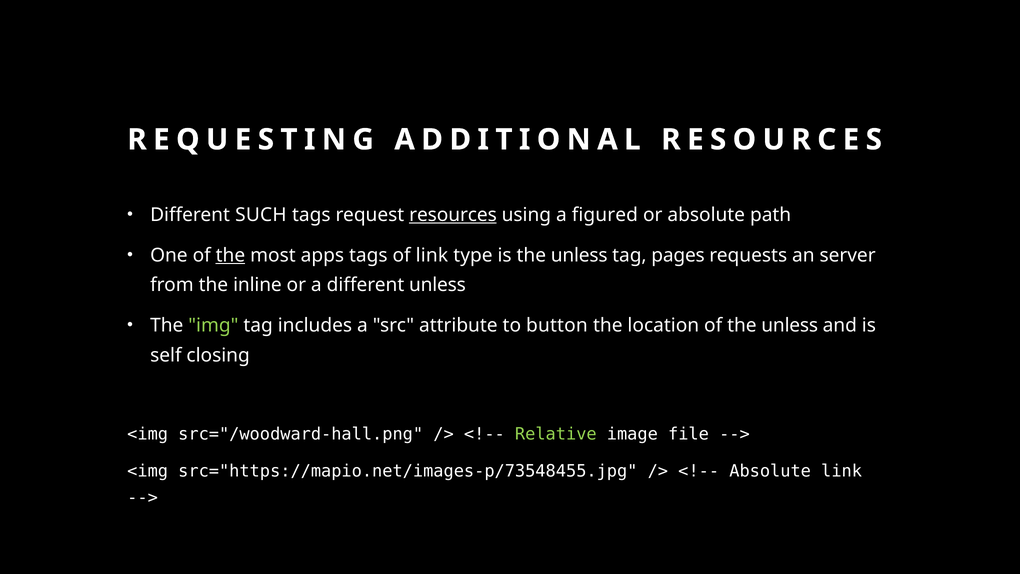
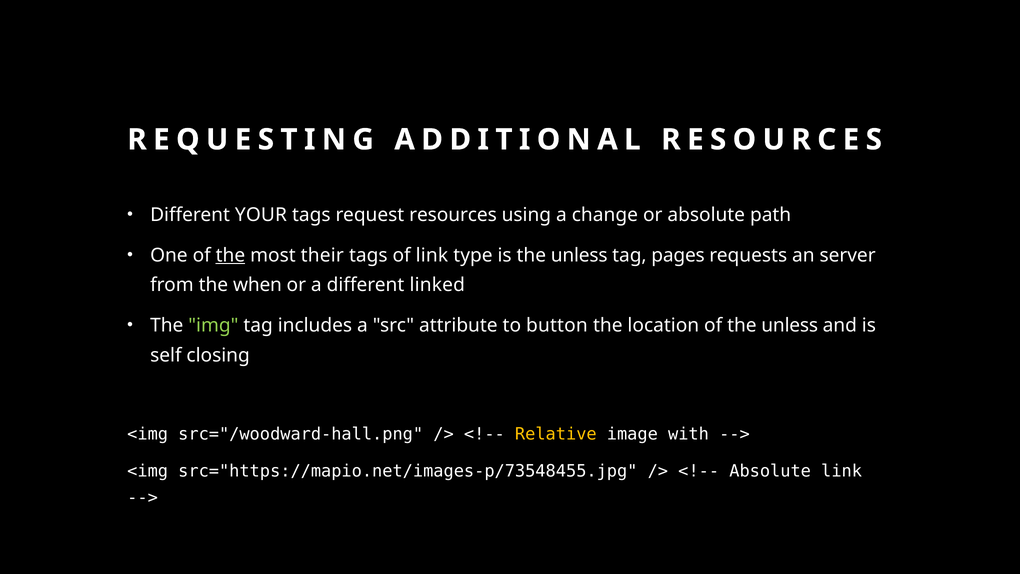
SUCH: SUCH -> YOUR (261, 215)
resources underline: present -> none (453, 215)
figured: figured -> change (605, 215)
apps: apps -> their (322, 255)
inline: inline -> when (257, 285)
different unless: unless -> linked (437, 285)
Relative colour: light green -> yellow (556, 434)
file: file -> with (688, 434)
